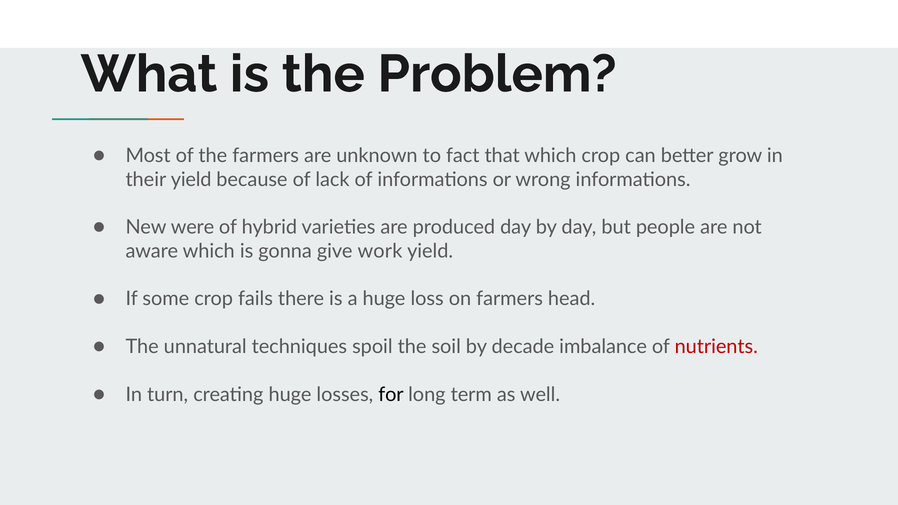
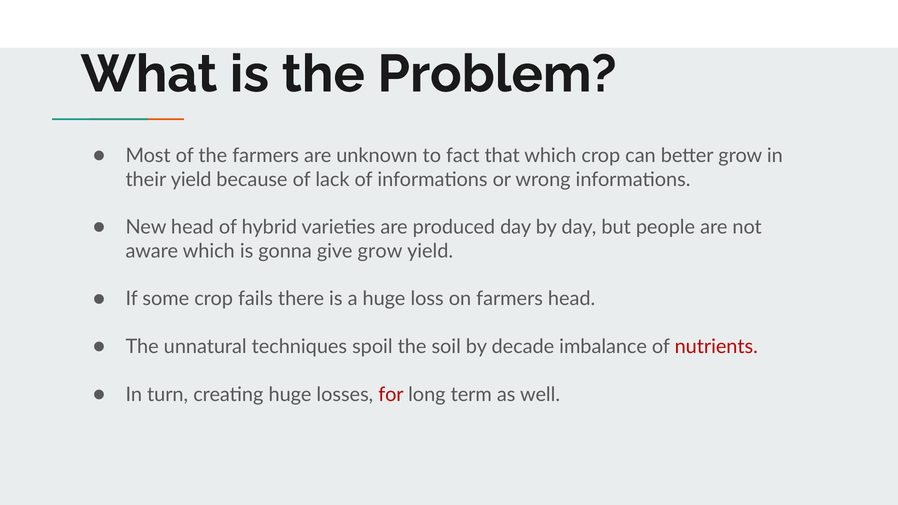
New were: were -> head (192, 227)
give work: work -> grow (380, 251)
for colour: black -> red (391, 395)
